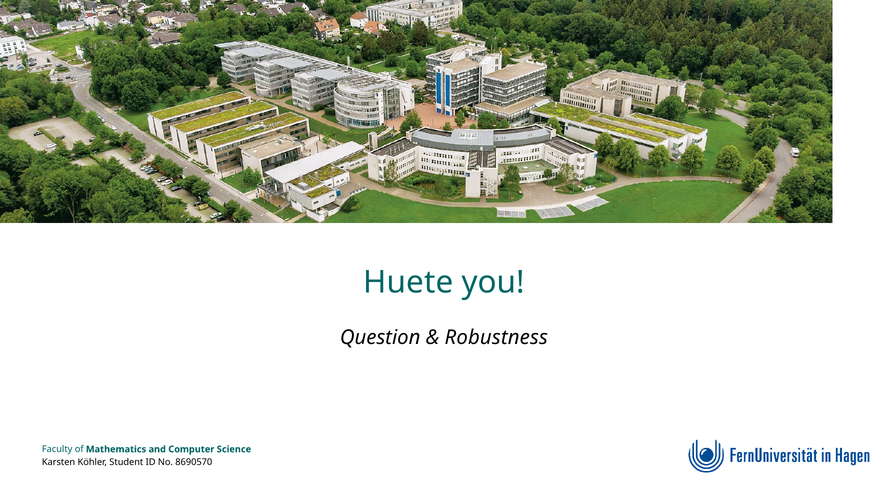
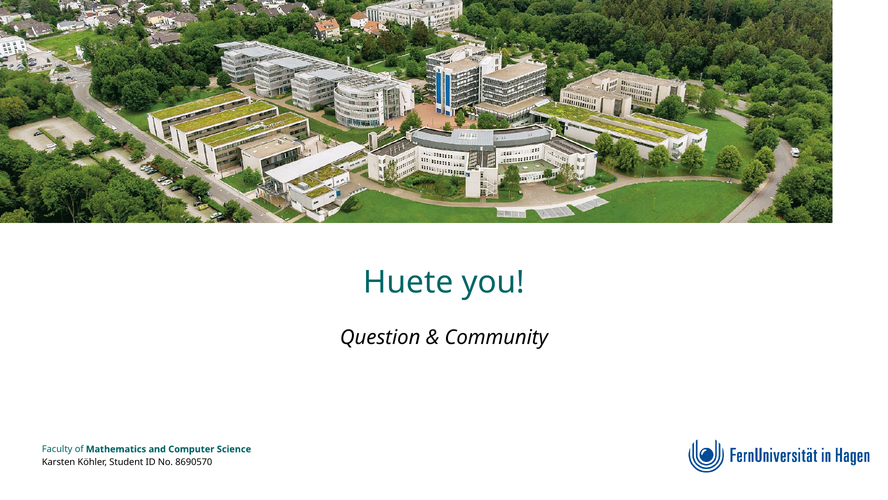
Robustness: Robustness -> Community (496, 337)
